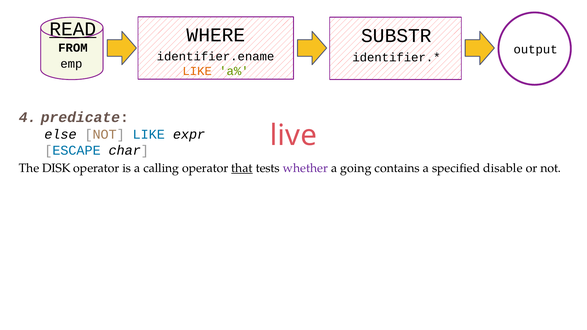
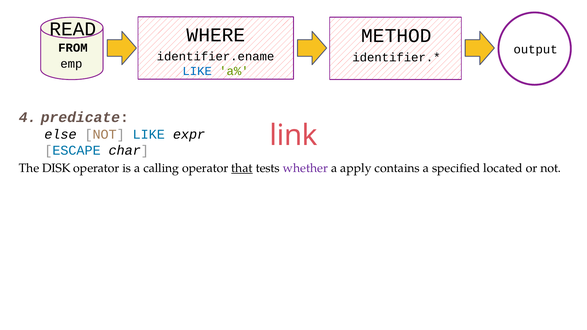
READ underline: present -> none (73, 29)
SUBSTR: SUBSTR -> METHOD (396, 36)
LIKE colour: orange -> blue (197, 71)
live: live -> link (294, 136)
going: going -> apply (356, 168)
disable: disable -> located (503, 168)
